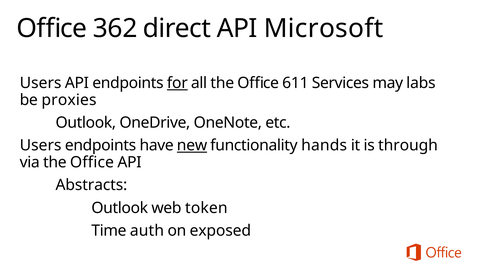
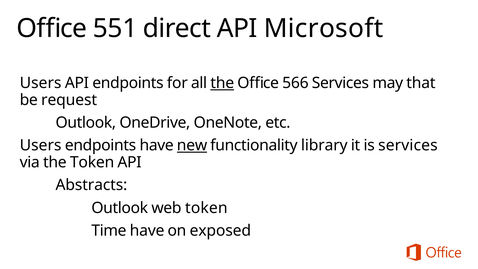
362: 362 -> 551 (115, 29)
for underline: present -> none (177, 83)
the underline: none -> present (222, 83)
611: 611 -> 566 (295, 83)
labs: labs -> that (421, 83)
proxies: proxies -> request (69, 100)
hands: hands -> library (324, 145)
is through: through -> services (408, 145)
via the Office: Office -> Token (92, 162)
Time auth: auth -> have (147, 230)
